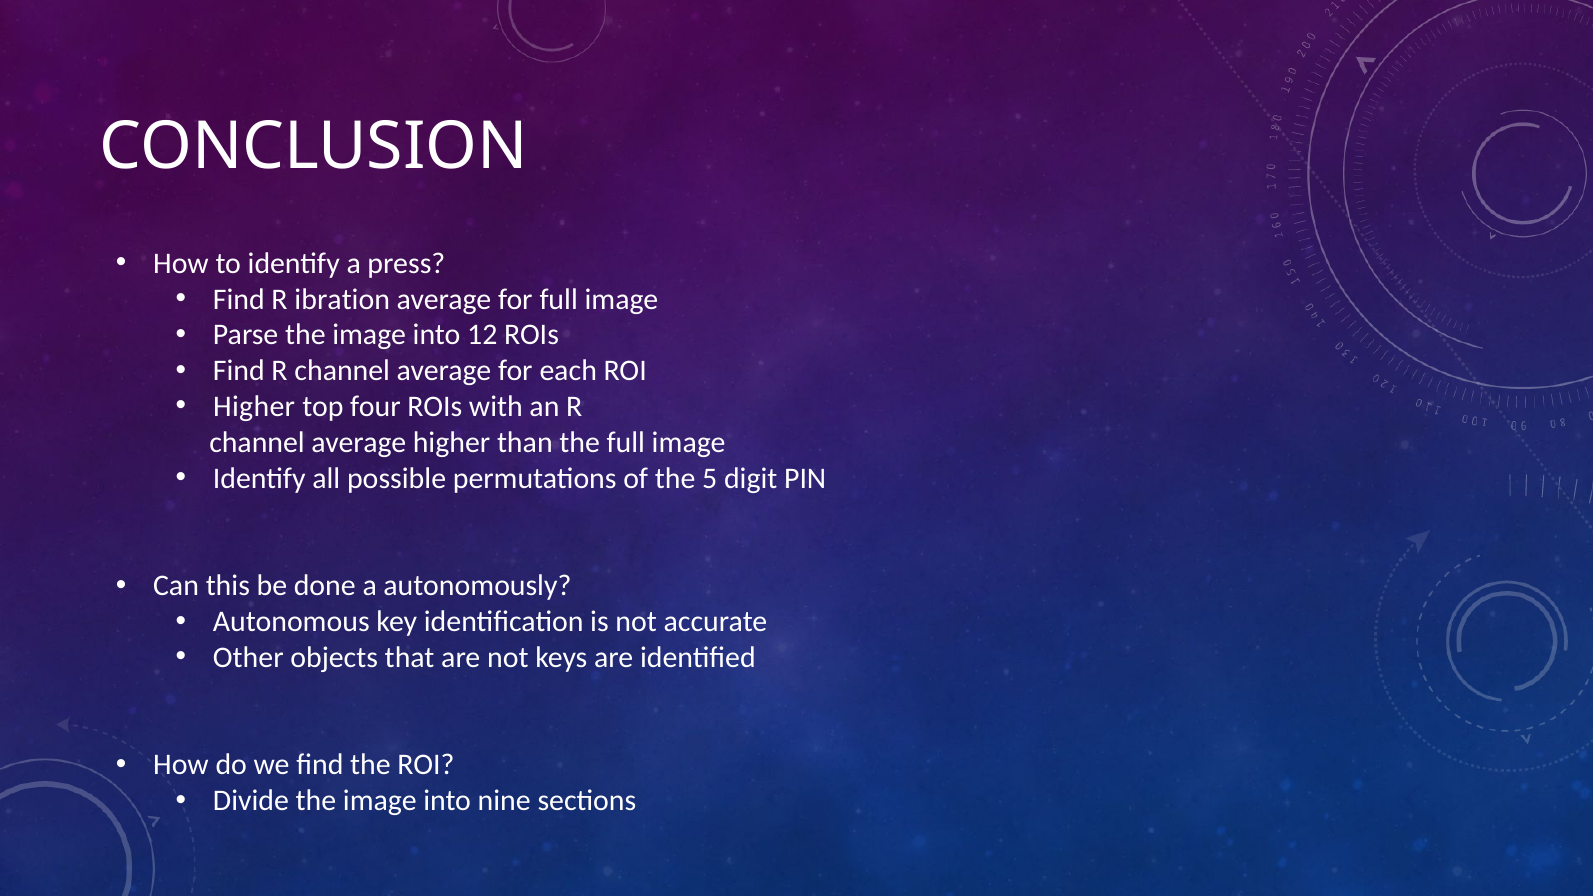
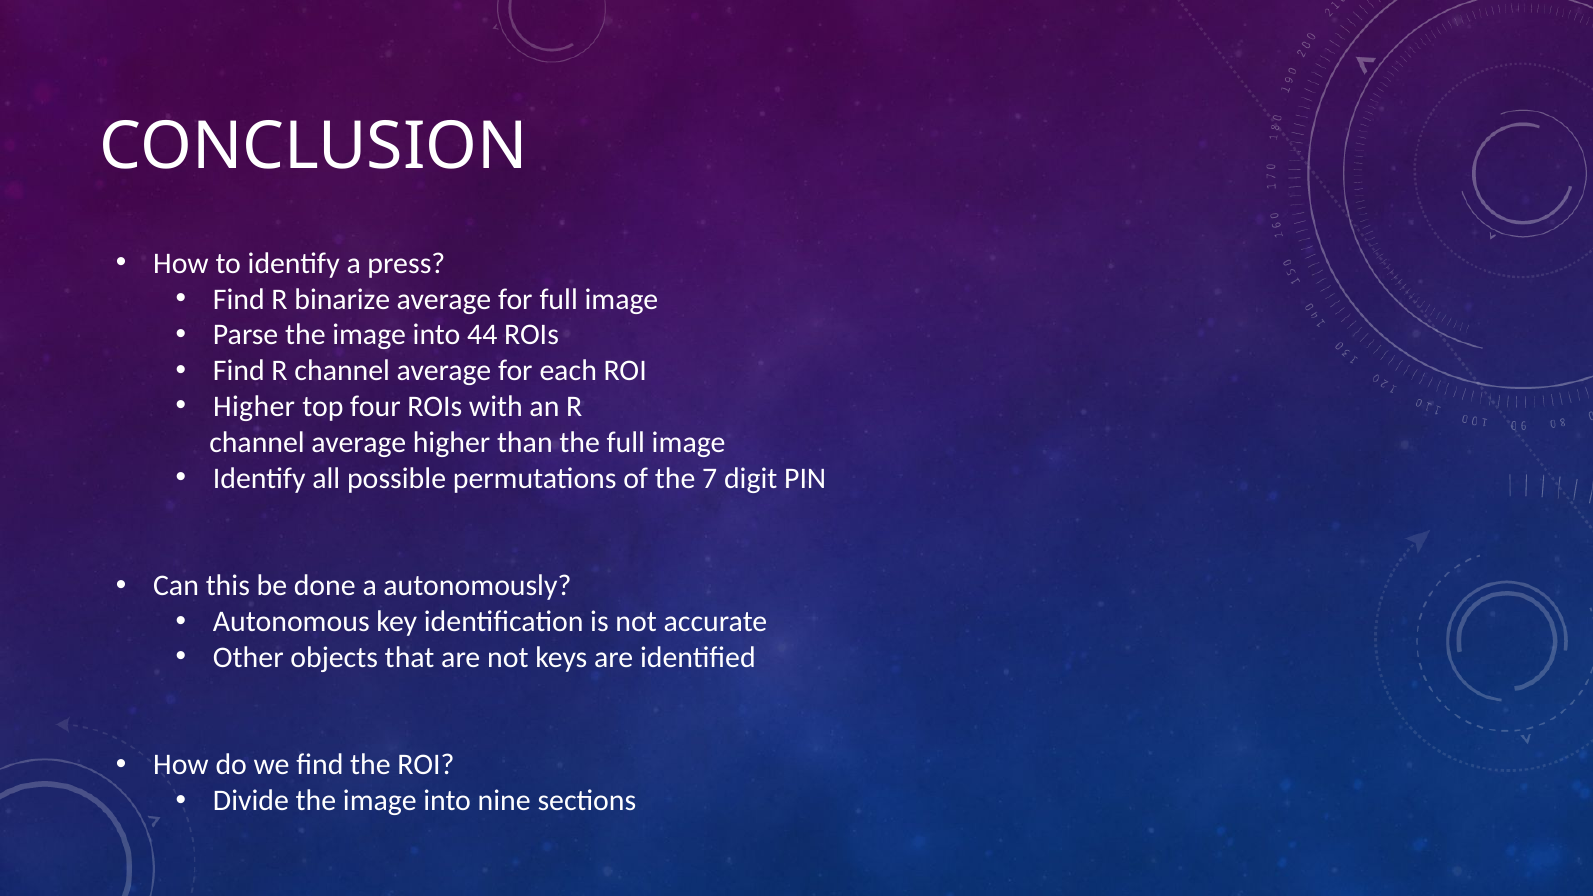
ibration: ibration -> binarize (342, 299)
12: 12 -> 44 (482, 335)
5: 5 -> 7 (710, 478)
